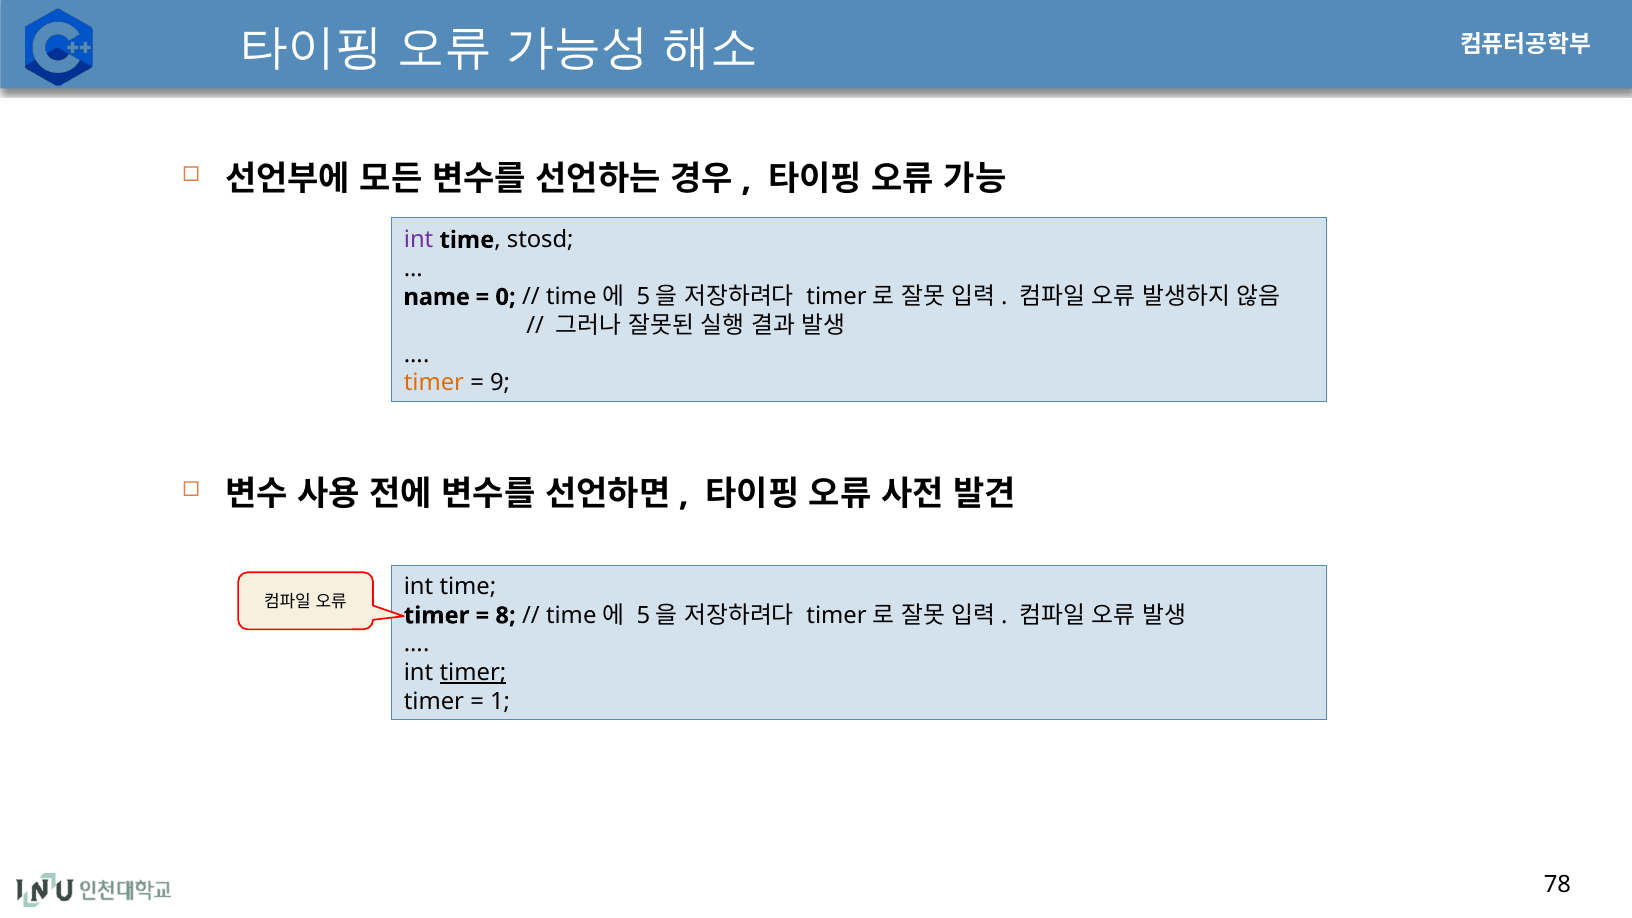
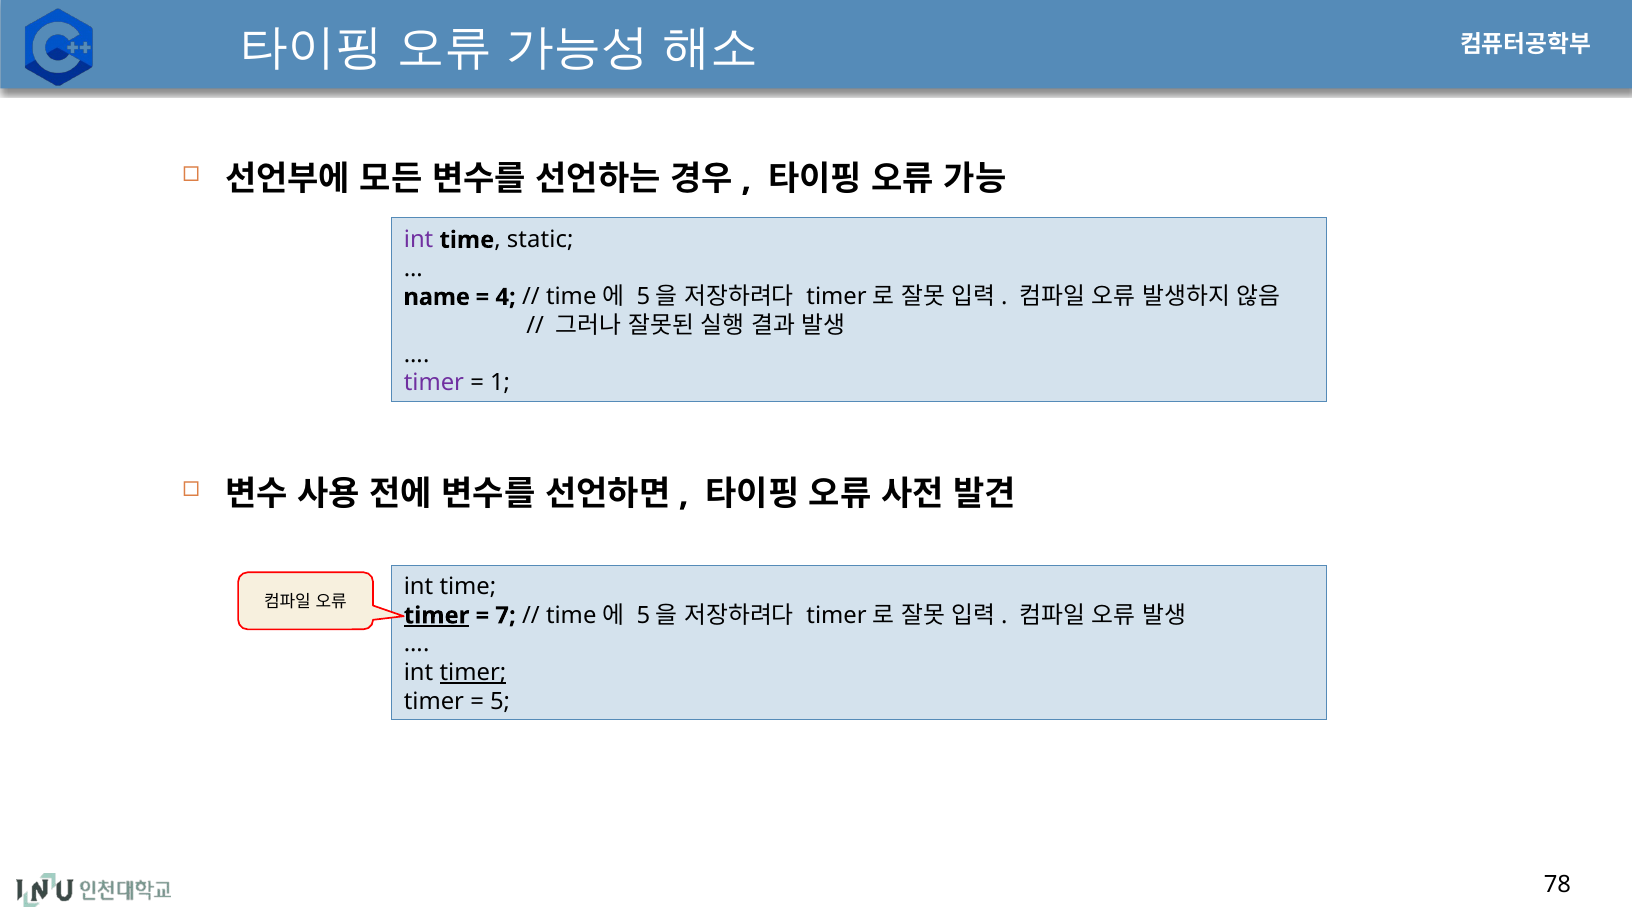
stosd: stosd -> static (540, 240)
0: 0 -> 4 (506, 297)
timer colour: orange -> purple (434, 383)
9: 9 -> 1 (500, 383)
timer underline: none -> present (437, 616)
8: 8 -> 7 (506, 616)
1: 1 -> 5 (500, 701)
